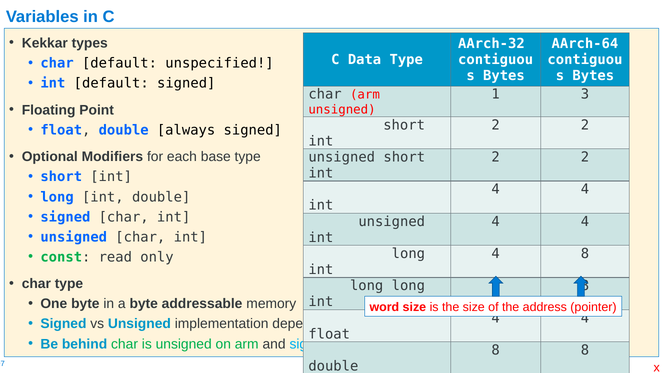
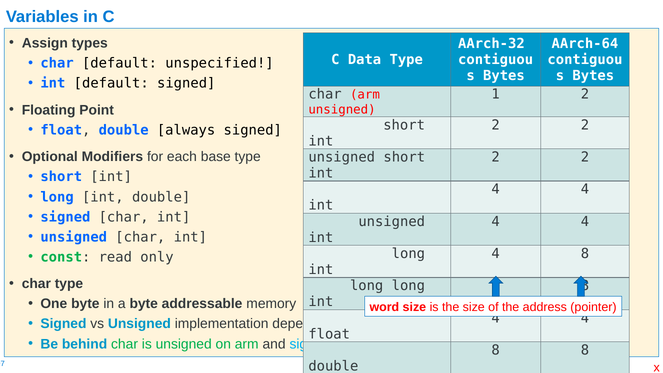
Kekkar: Kekkar -> Assign (45, 43)
1 3: 3 -> 2 (585, 94)
